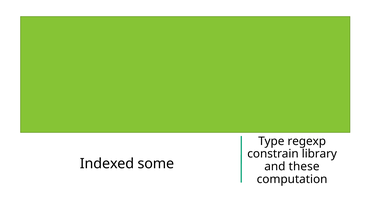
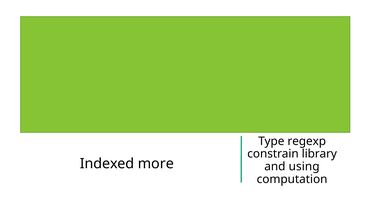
some: some -> more (156, 164)
these: these -> using (304, 167)
